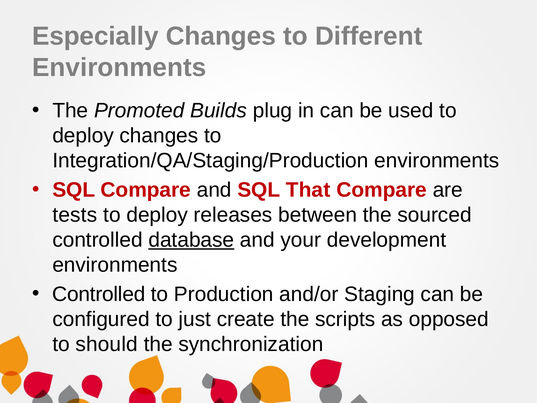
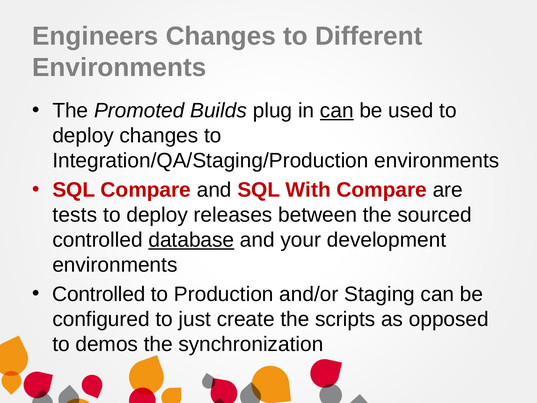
Especially: Especially -> Engineers (95, 36)
can underline: none -> present (337, 111)
That: That -> With (308, 190)
should: should -> demos (107, 344)
